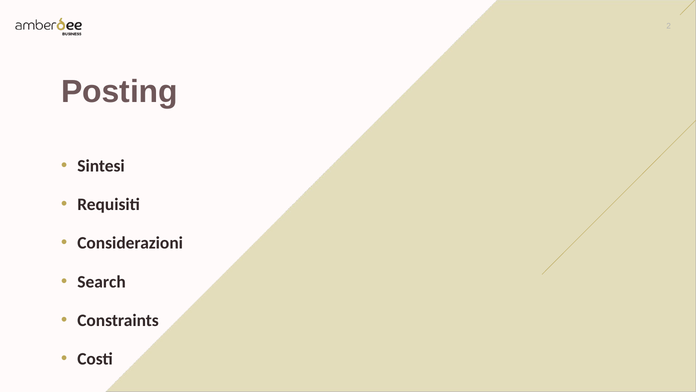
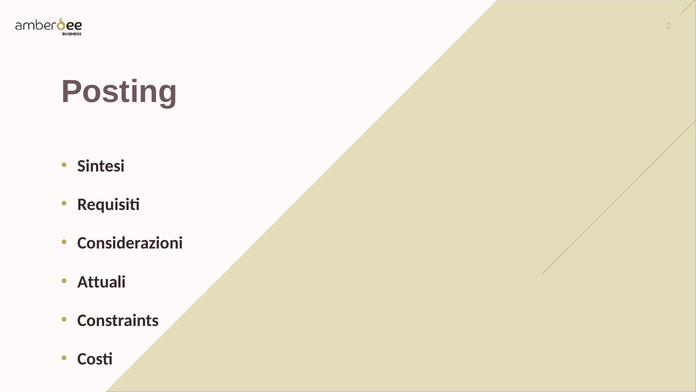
Search: Search -> Attuali (102, 281)
